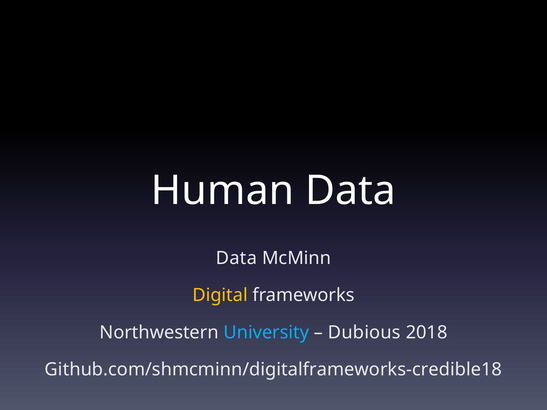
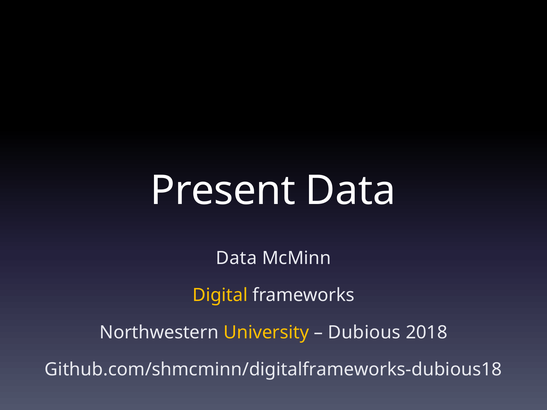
Human: Human -> Present (223, 191)
University colour: light blue -> yellow (266, 333)
Github.com/shmcminn/digitalframeworks-credible18: Github.com/shmcminn/digitalframeworks-credible18 -> Github.com/shmcminn/digitalframeworks-dubious18 (273, 370)
